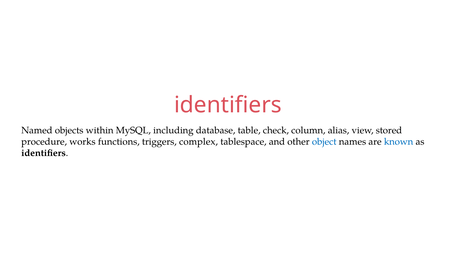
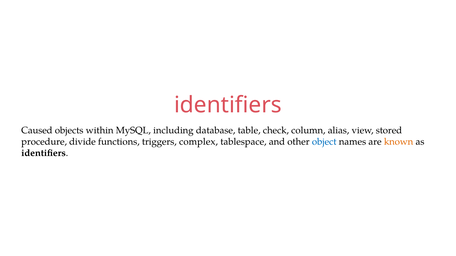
Named: Named -> Caused (37, 131)
works: works -> divide (83, 142)
known colour: blue -> orange (399, 142)
